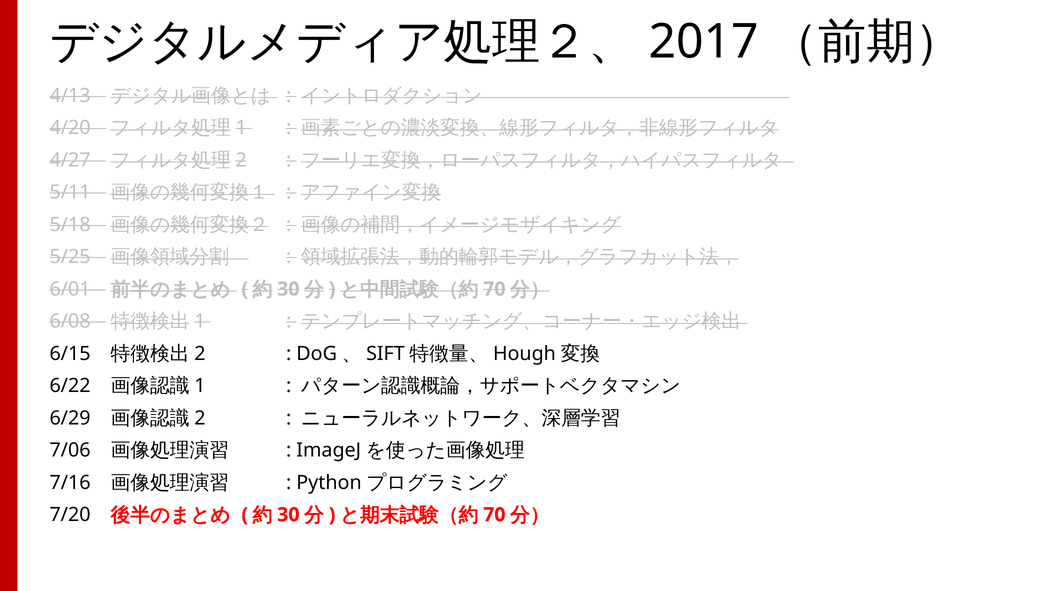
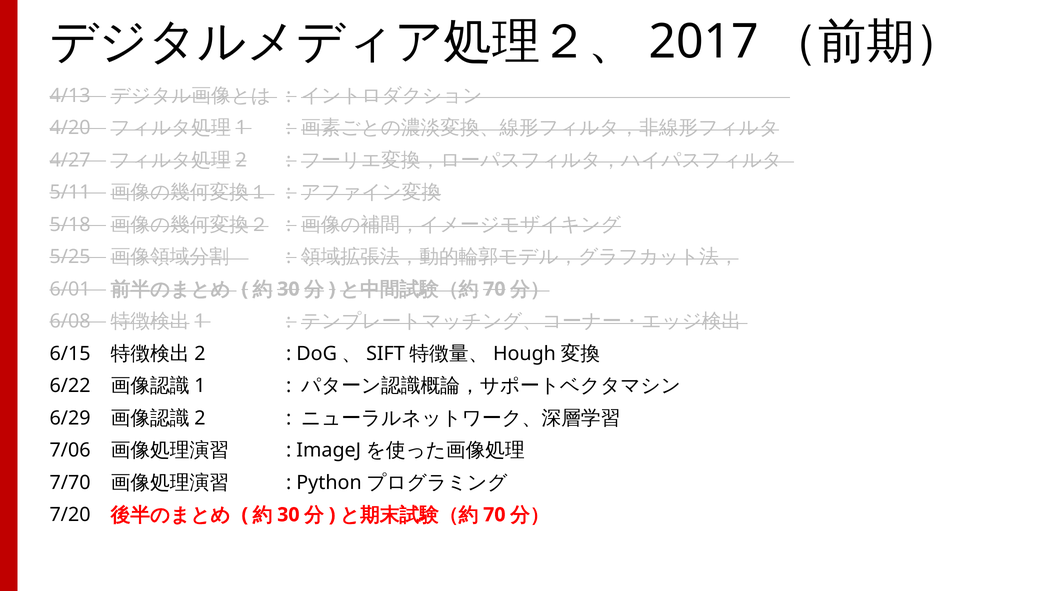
7/16: 7/16 -> 7/70 (70, 483)
